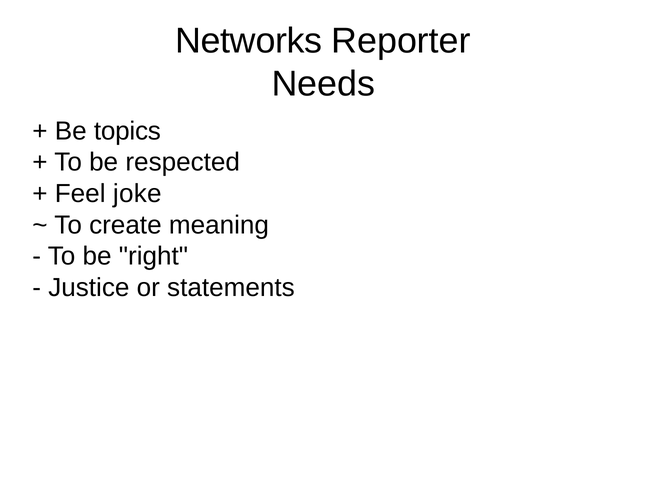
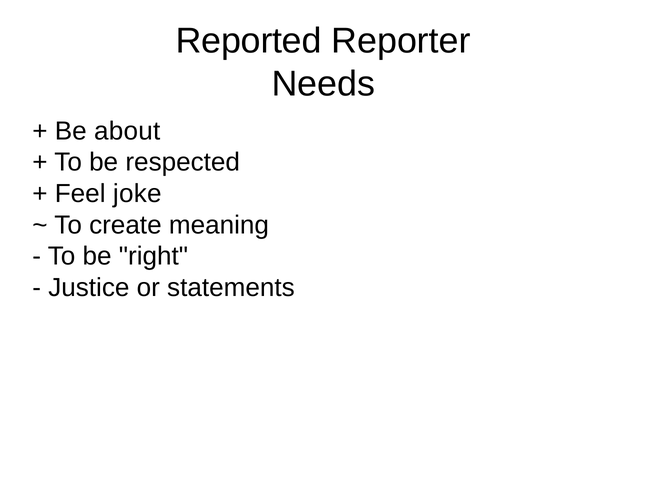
Networks: Networks -> Reported (249, 41)
topics: topics -> about (127, 131)
